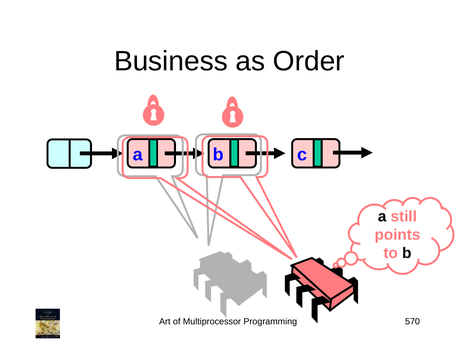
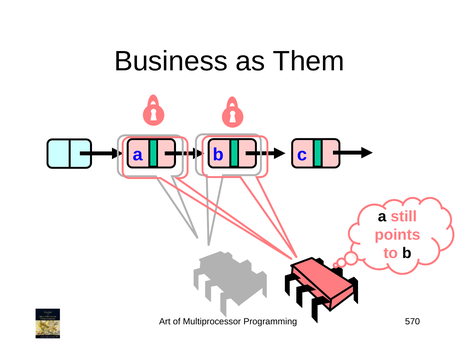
Order: Order -> Them (309, 61)
